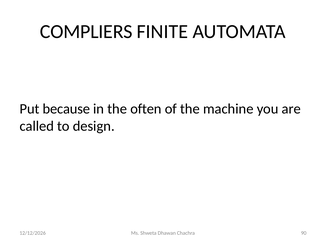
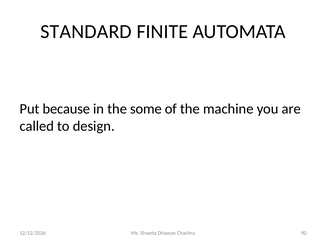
COMPLIERS: COMPLIERS -> STANDARD (86, 32)
often: often -> some (146, 109)
